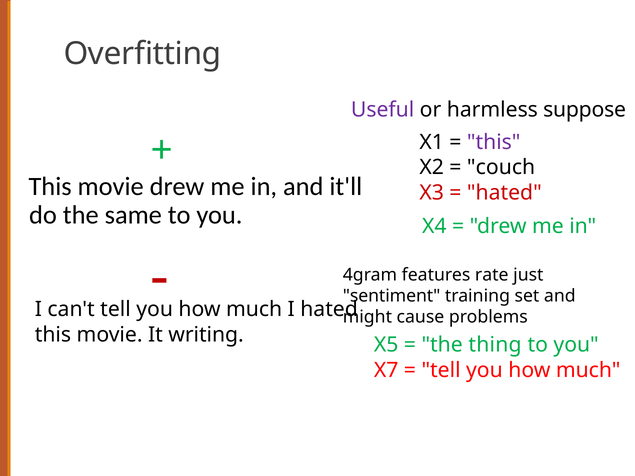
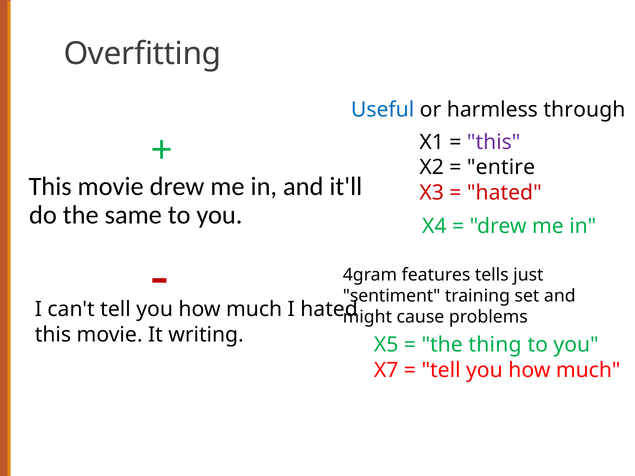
Useful colour: purple -> blue (383, 110)
suppose: suppose -> through (584, 110)
couch: couch -> entire (501, 168)
rate: rate -> tells (492, 275)
